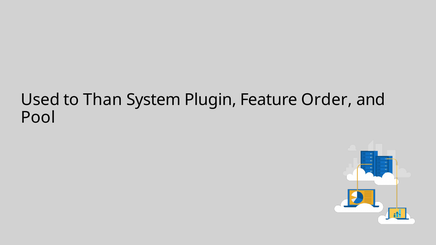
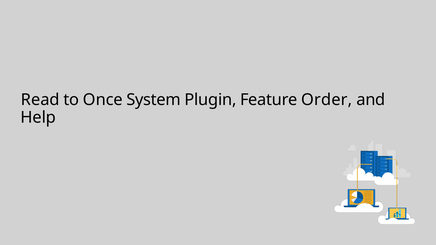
Used: Used -> Read (40, 100)
Than: Than -> Once (103, 100)
Pool: Pool -> Help (38, 117)
